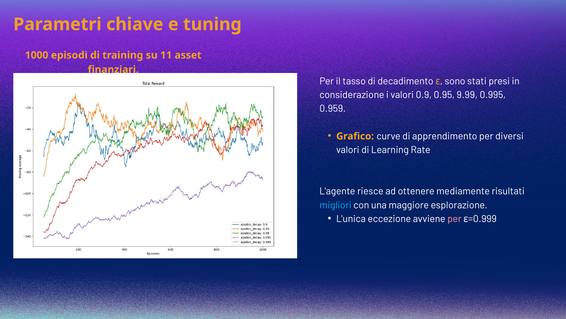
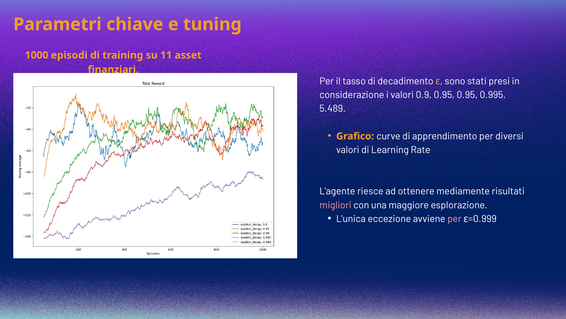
0.95 9.99: 9.99 -> 0.95 (467, 95)
0.959: 0.959 -> 5.489 (333, 108)
migliori colour: light blue -> pink (335, 205)
